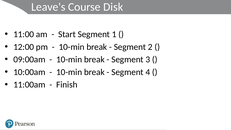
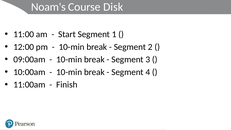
Leave's: Leave's -> Noam's (48, 7)
